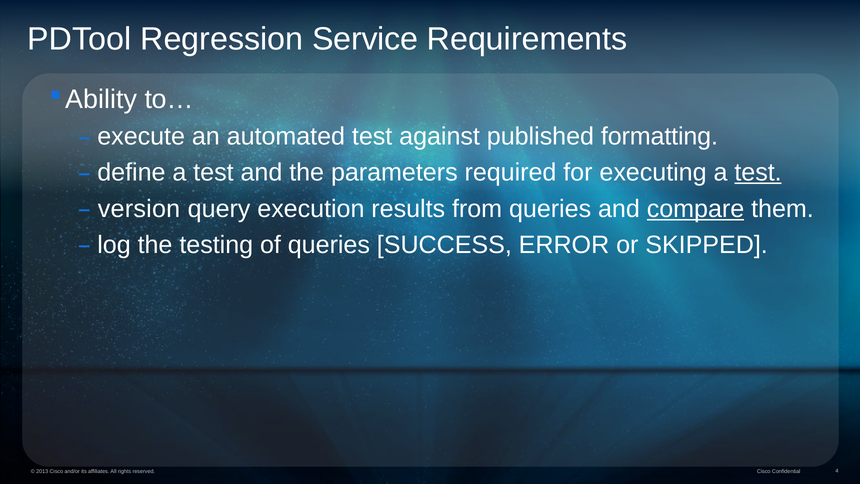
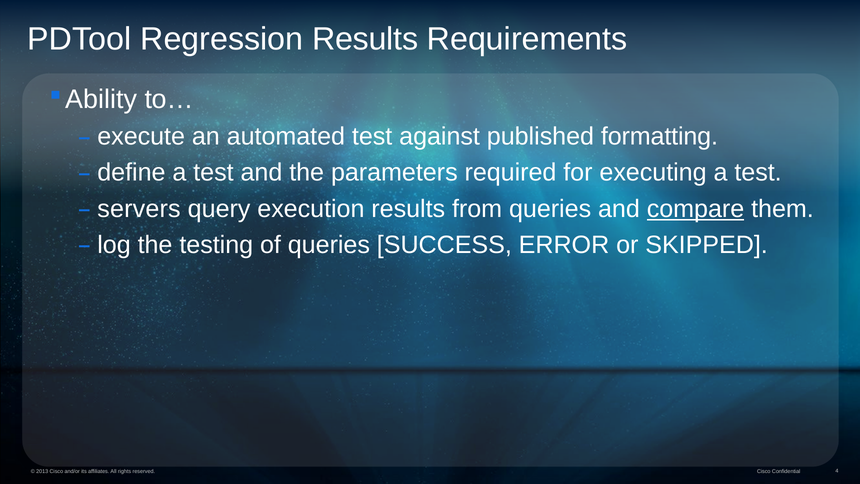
Regression Service: Service -> Results (365, 39)
test underline: present -> none (758, 173)
version: version -> servers (139, 209)
